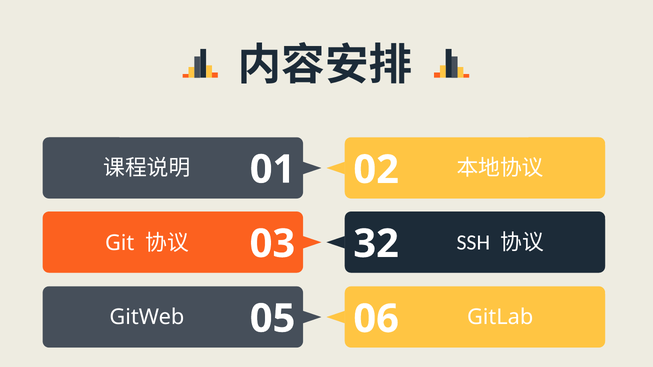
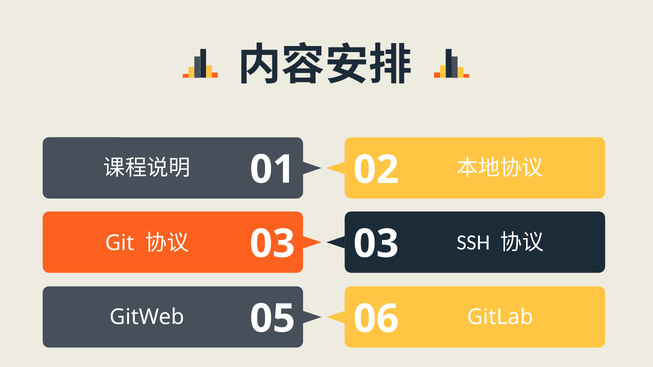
03 32: 32 -> 03 (376, 244)
